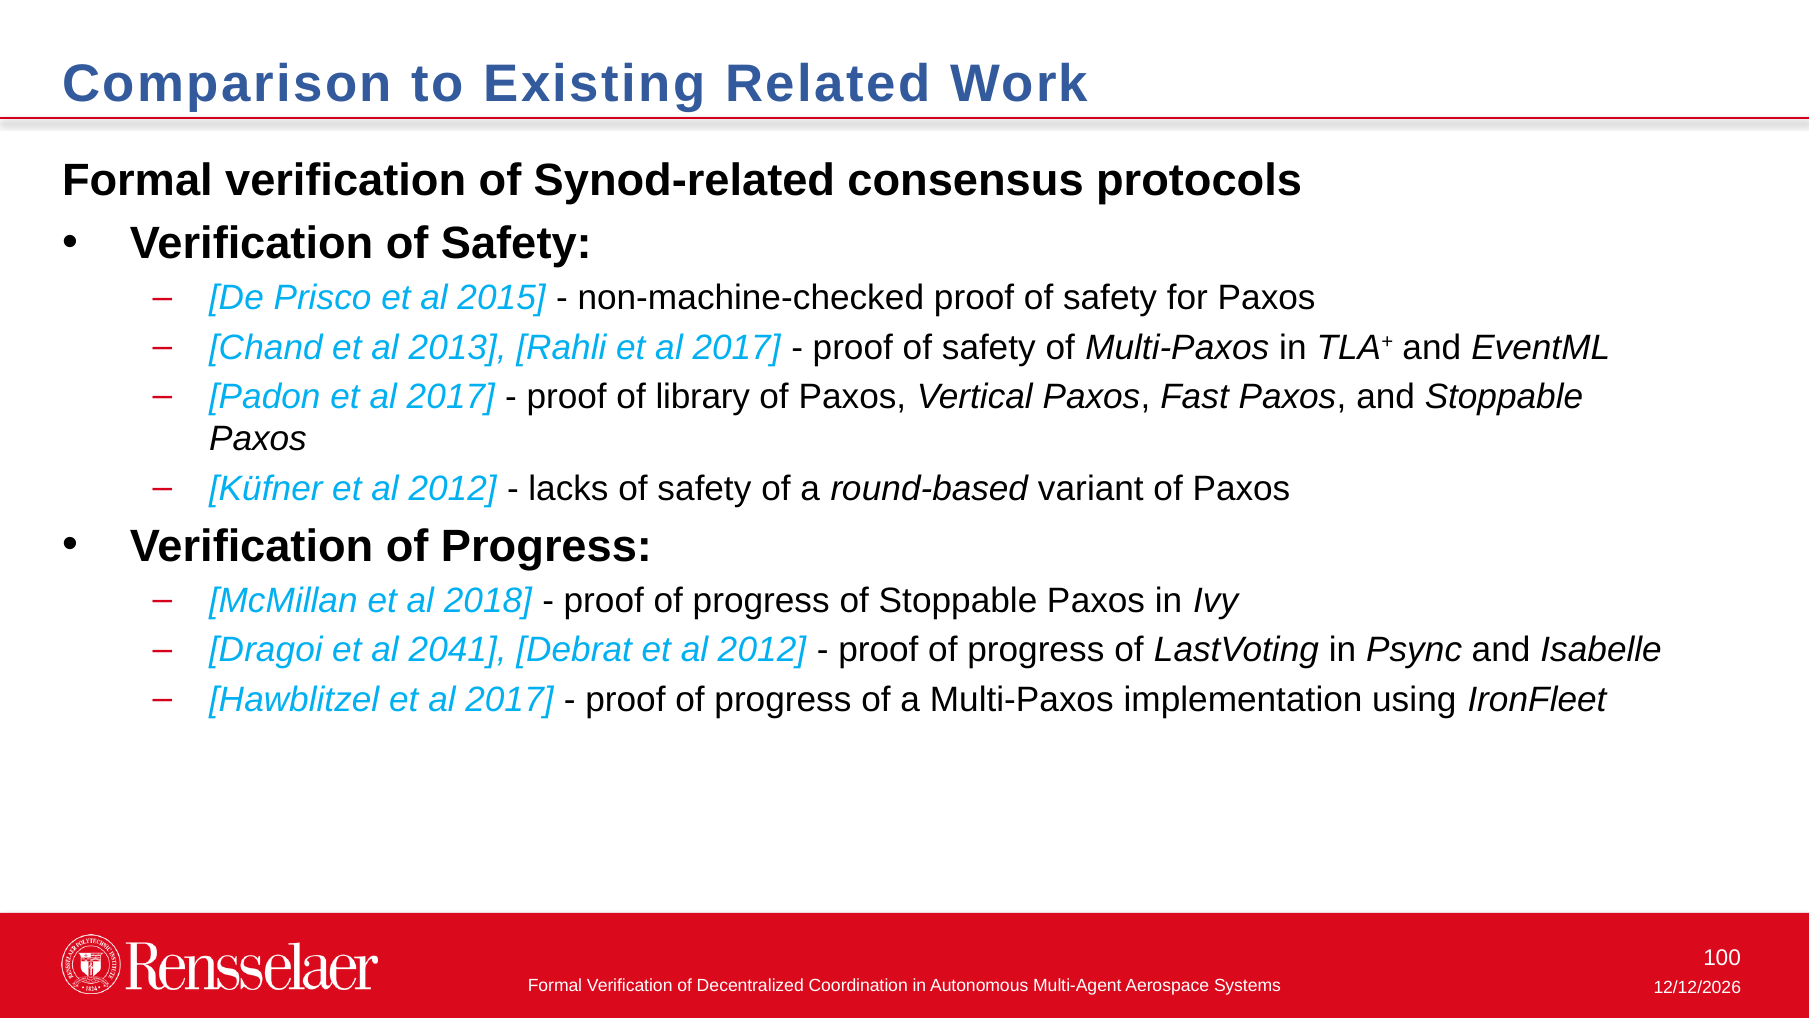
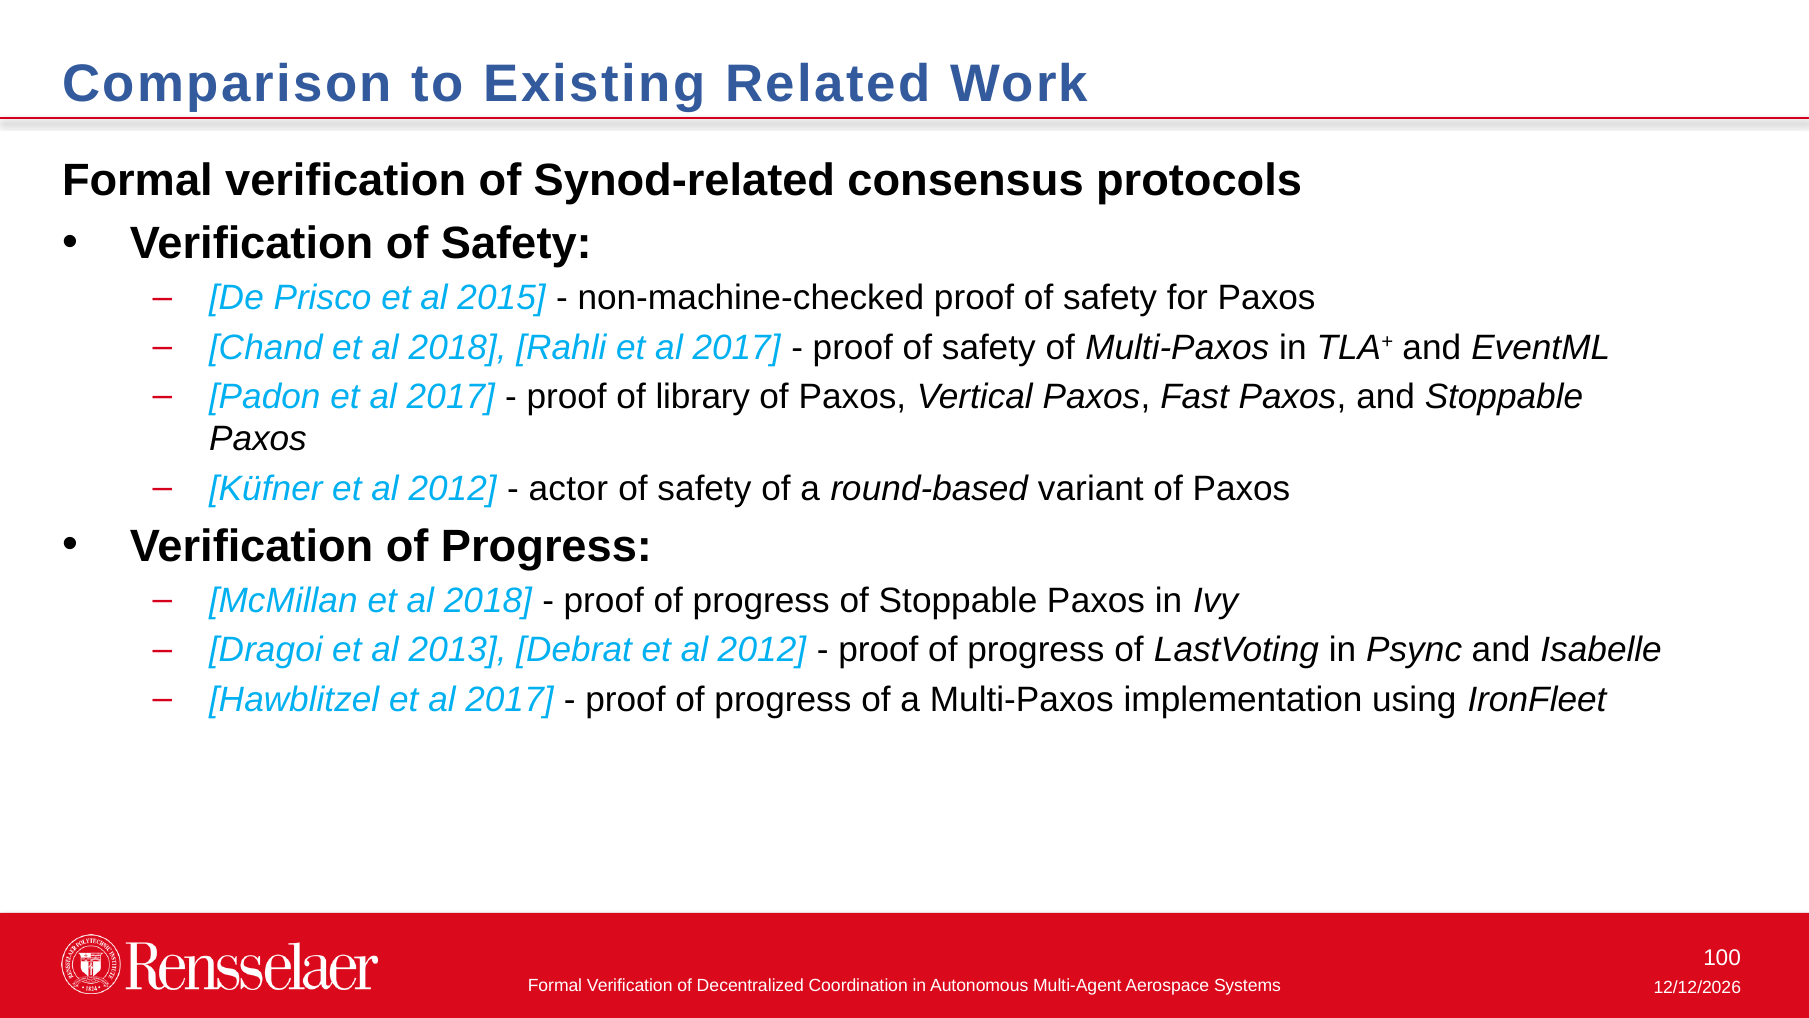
Chand et al 2013: 2013 -> 2018 (458, 347)
lacks: lacks -> actor (568, 488)
2041: 2041 -> 2013 (458, 650)
